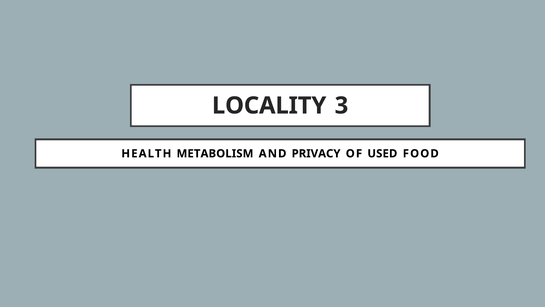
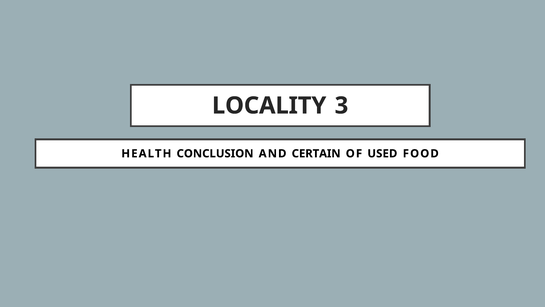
METABOLISM: METABOLISM -> CONCLUSION (215, 153)
PRIVACY: PRIVACY -> CERTAIN (316, 153)
